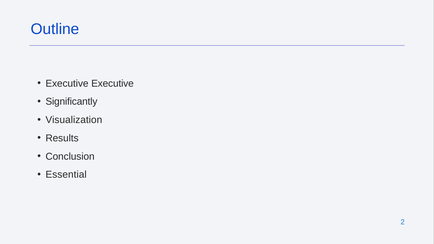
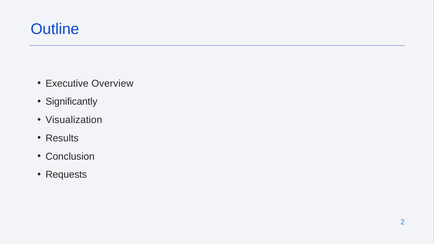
Executive Executive: Executive -> Overview (112, 84)
Essential: Essential -> Requests (66, 175)
